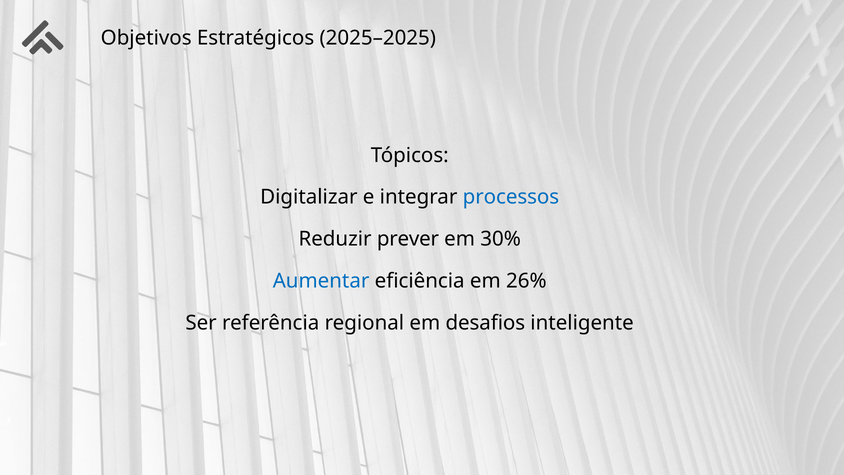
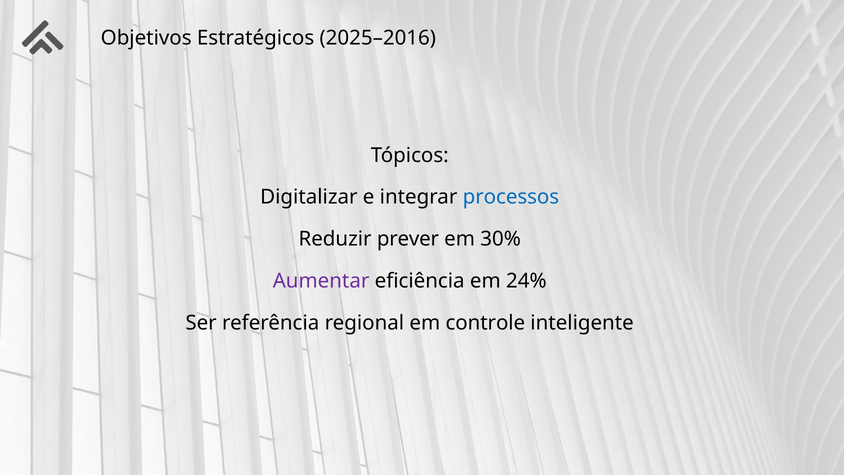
2025–2025: 2025–2025 -> 2025–2016 (378, 38)
Aumentar colour: blue -> purple (321, 281)
26%: 26% -> 24% (526, 281)
desafios: desafios -> controle (485, 323)
